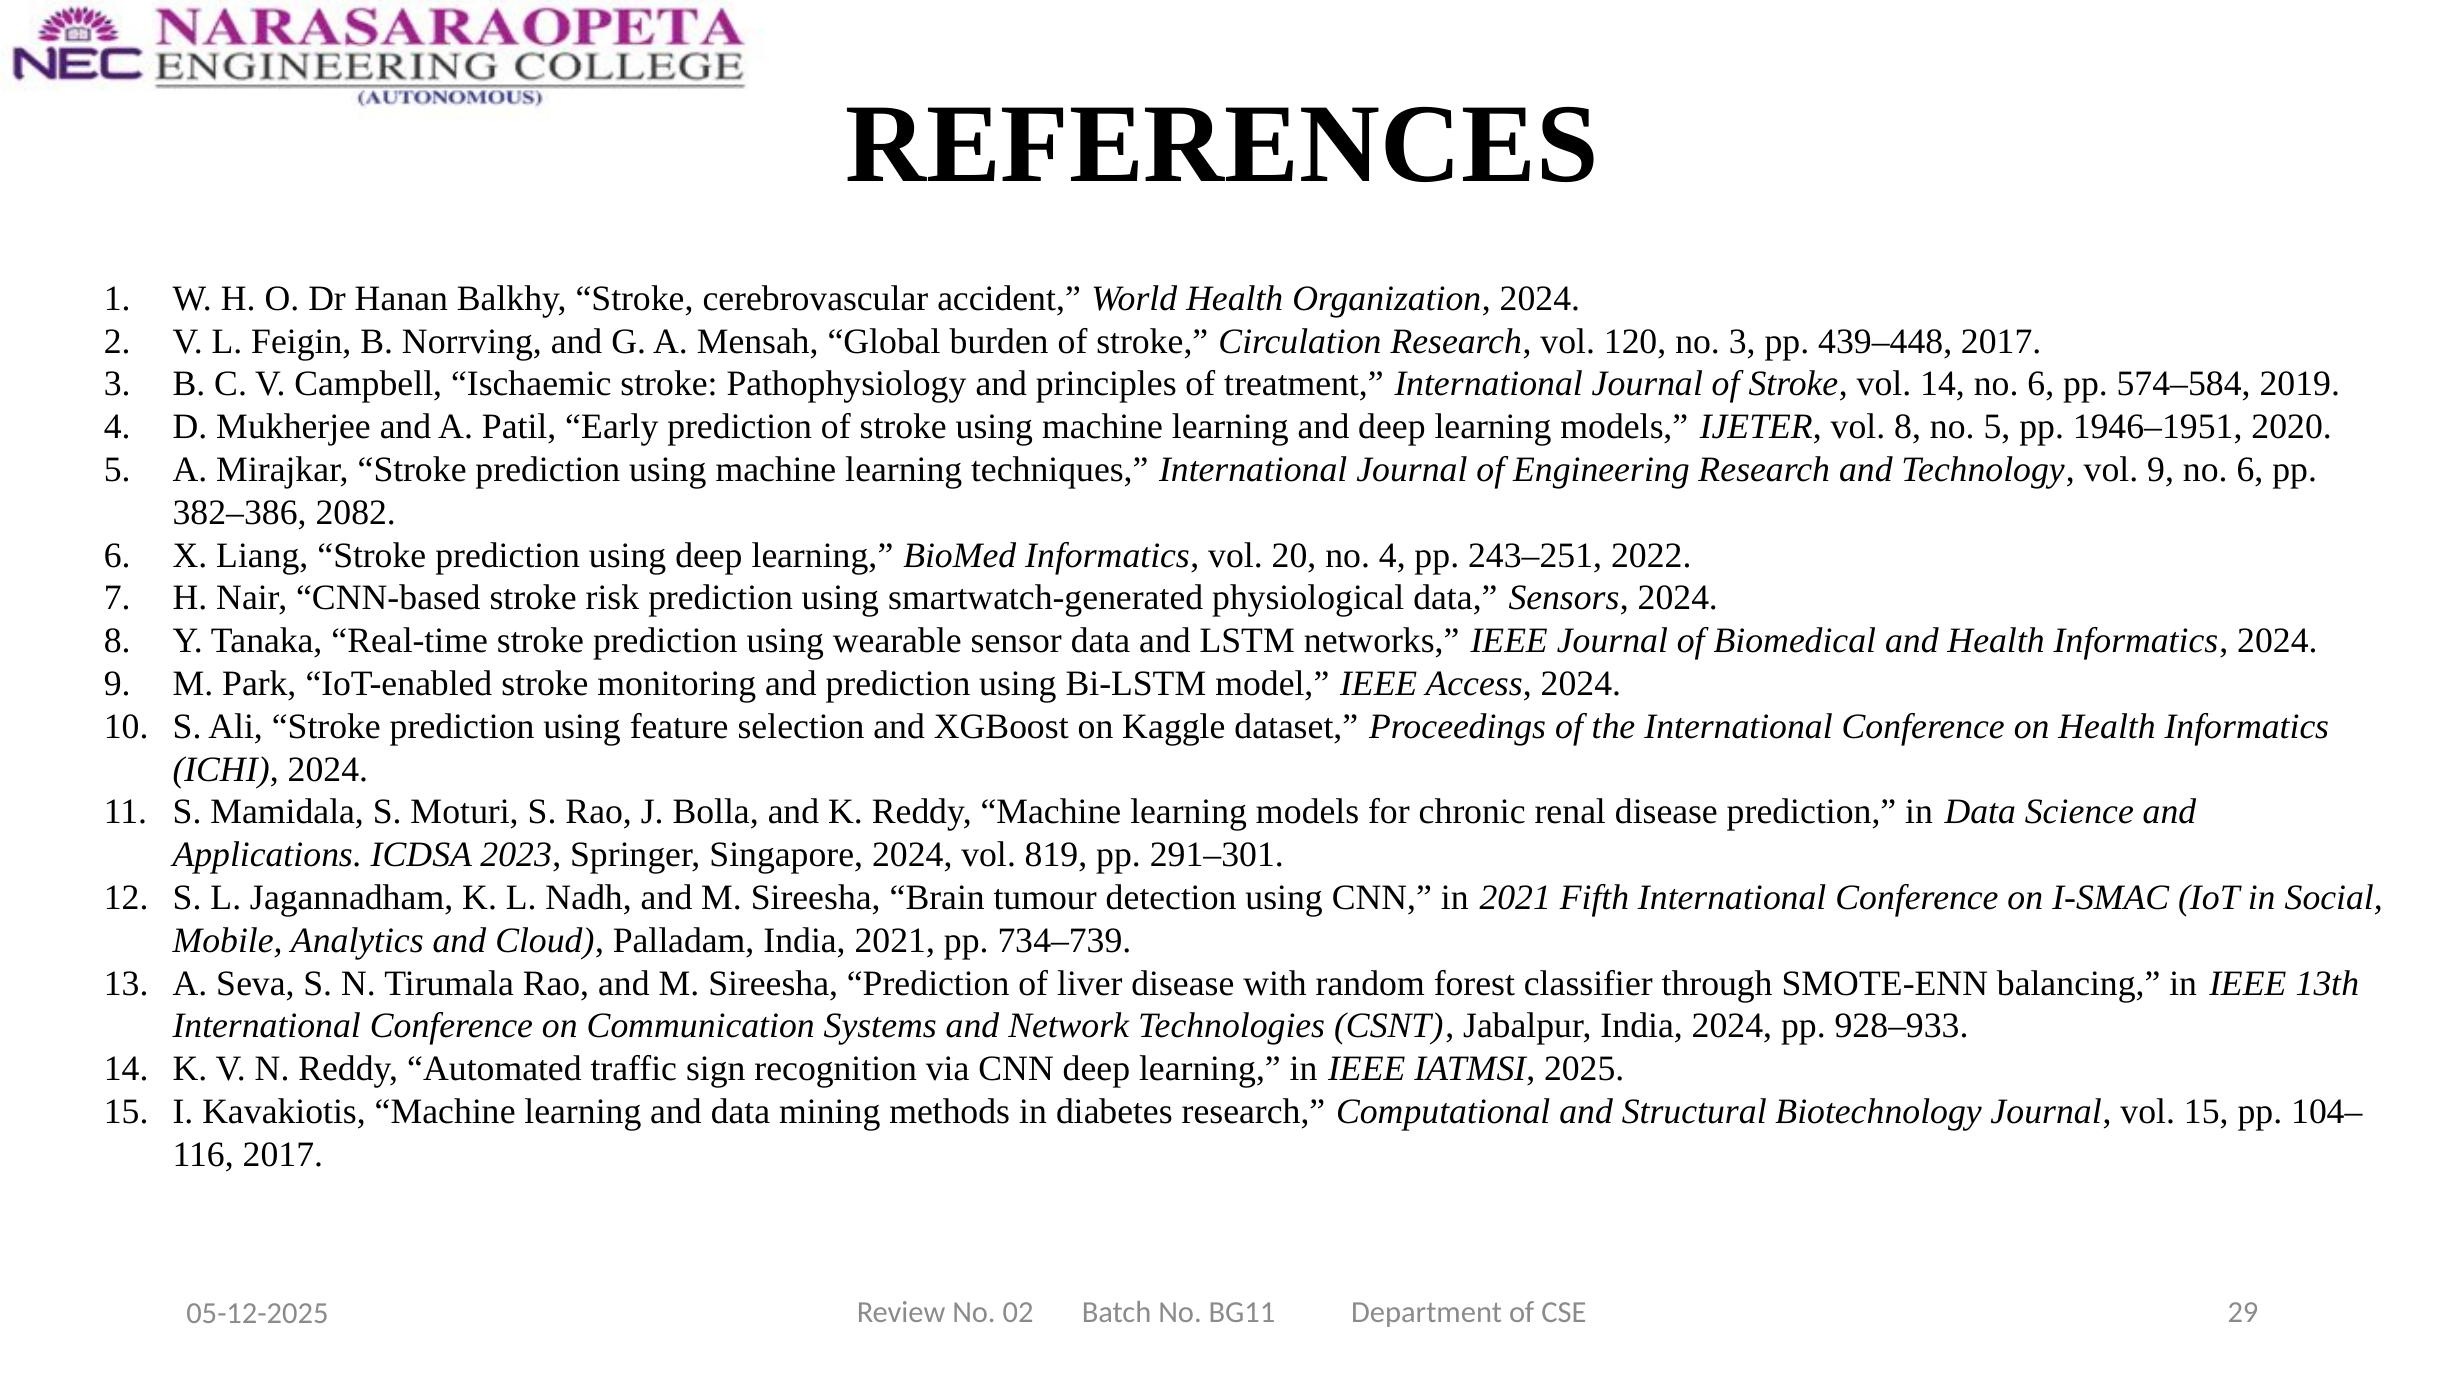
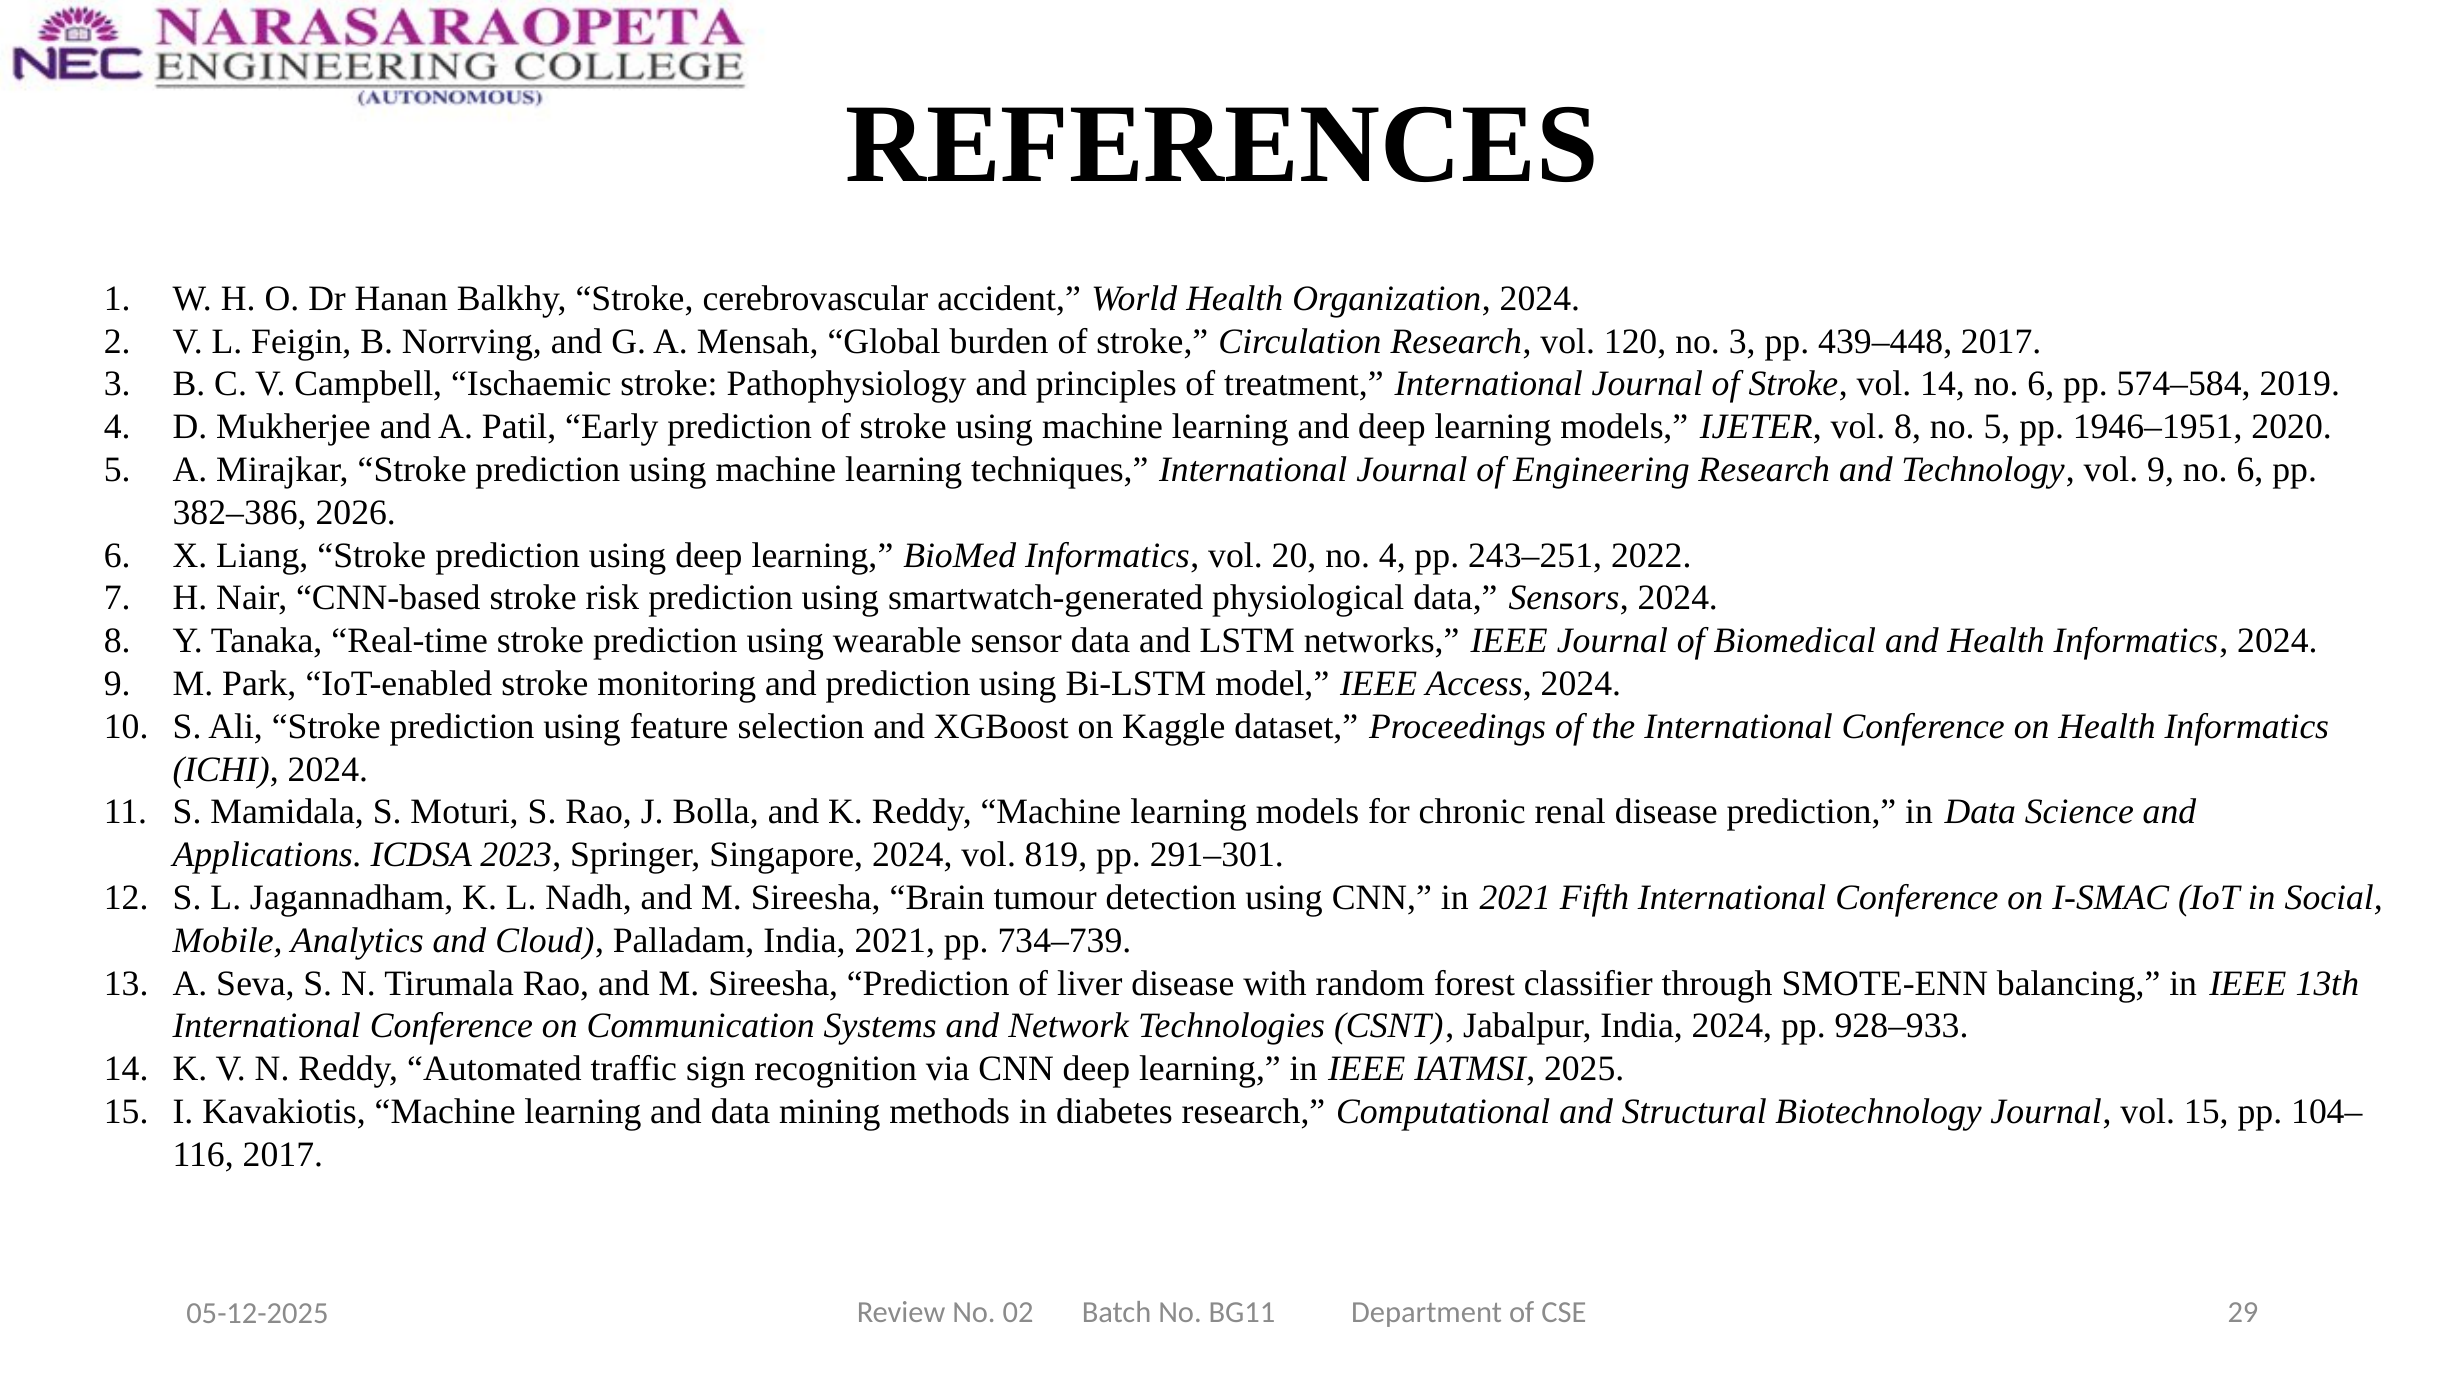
2082: 2082 -> 2026 (356, 513)
